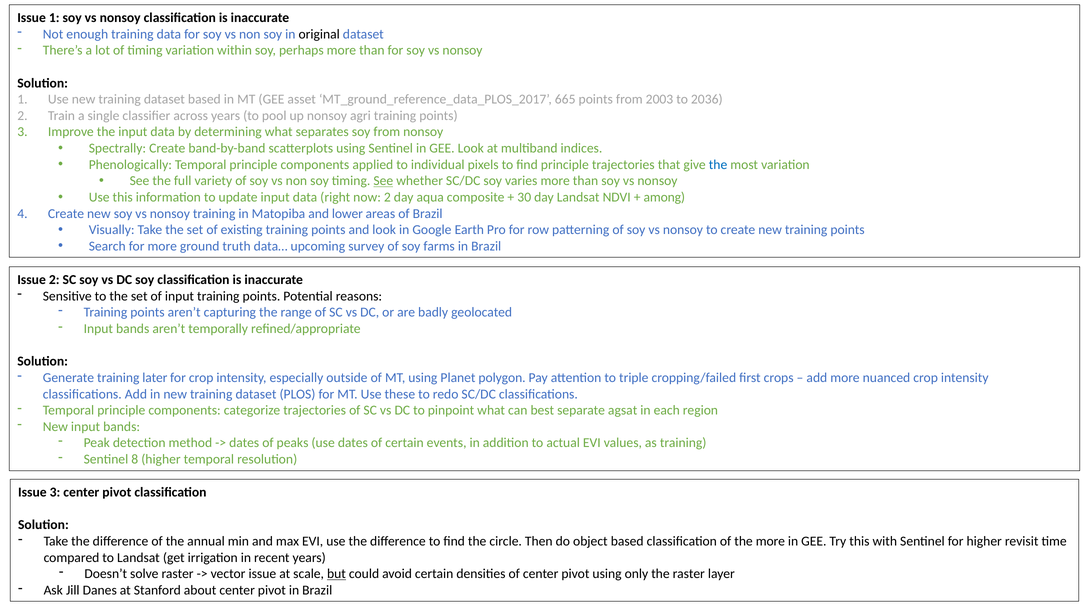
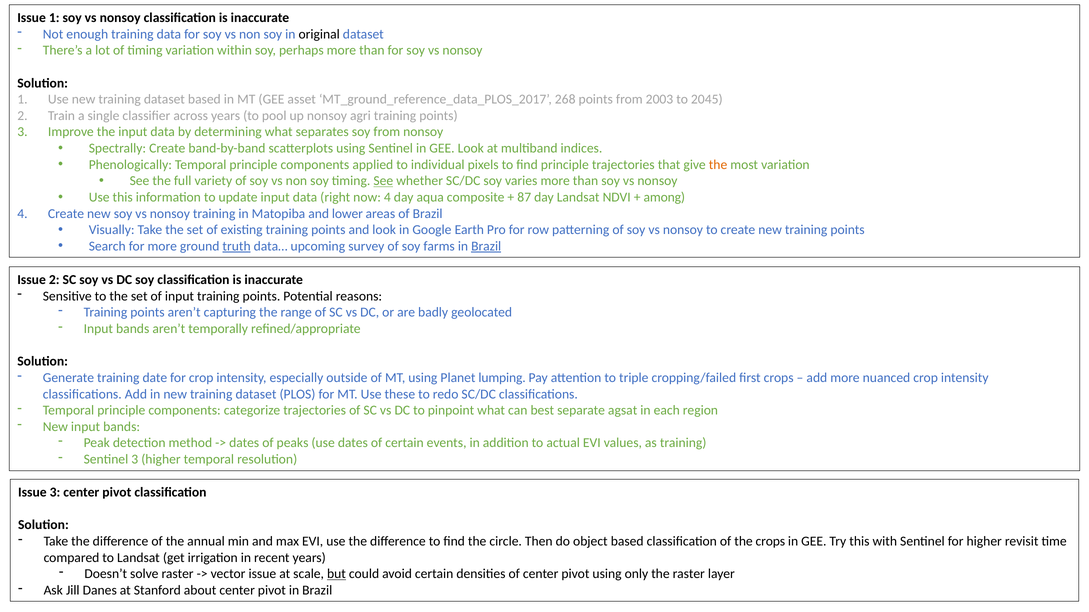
665: 665 -> 268 (565, 99)
2036: 2036 -> 2045 (707, 99)
the colour: blue -> orange (718, 165)
now 2: 2 -> 4 (387, 197)
30: 30 -> 87 (524, 197)
truth underline: none -> present (237, 246)
Brazil underline: none -> present (486, 246)
later: later -> date (155, 378)
polygon: polygon -> lumping (502, 378)
Sentinel 8: 8 -> 3 (135, 460)
the more: more -> crops (770, 542)
